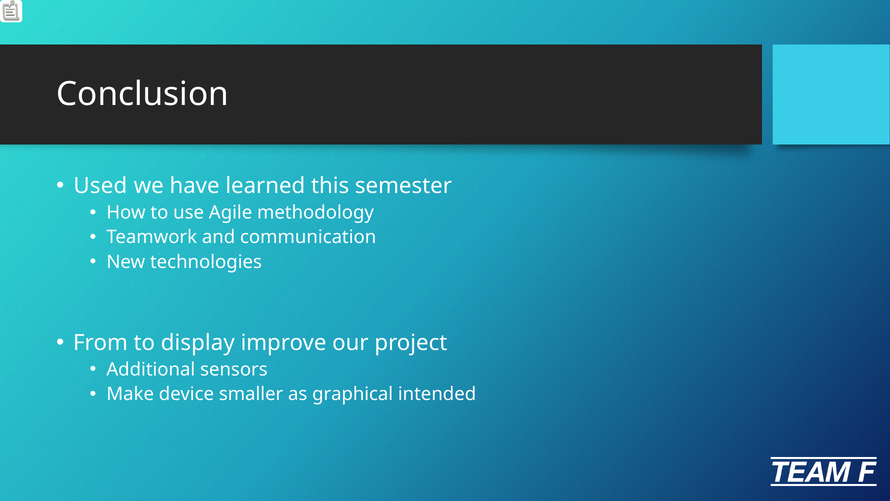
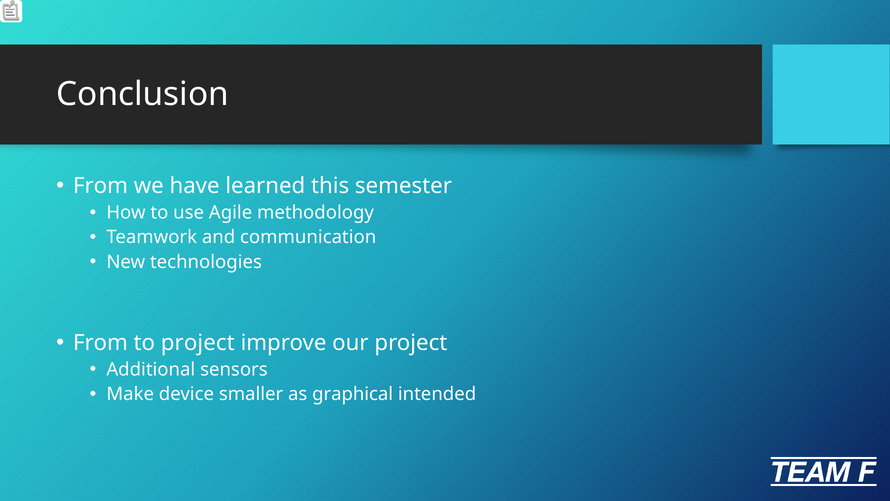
Used: Used -> From (100, 186)
to display: display -> project (198, 342)
